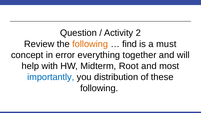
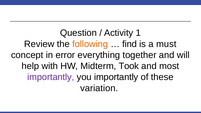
2: 2 -> 1 (138, 33)
Root: Root -> Took (129, 66)
importantly colour: blue -> purple (51, 77)
you distribution: distribution -> importantly (116, 77)
following: following -> variation (99, 88)
